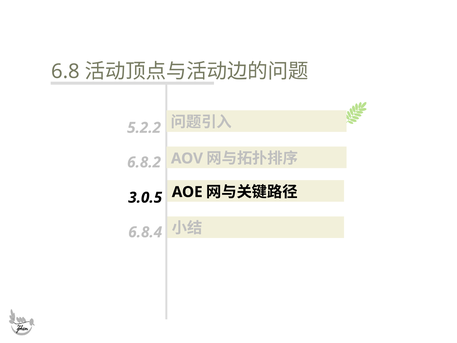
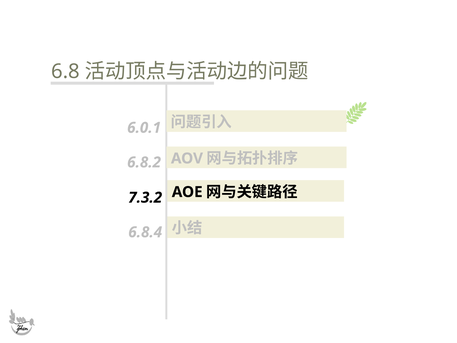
5.2.2: 5.2.2 -> 6.0.1 (144, 128)
3.0.5: 3.0.5 -> 7.3.2 (145, 197)
